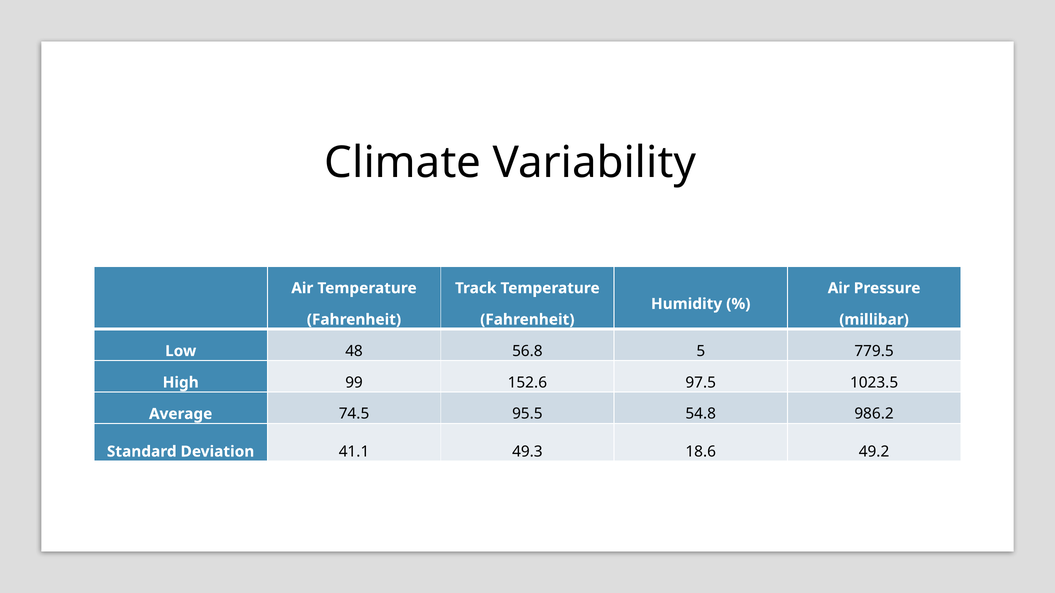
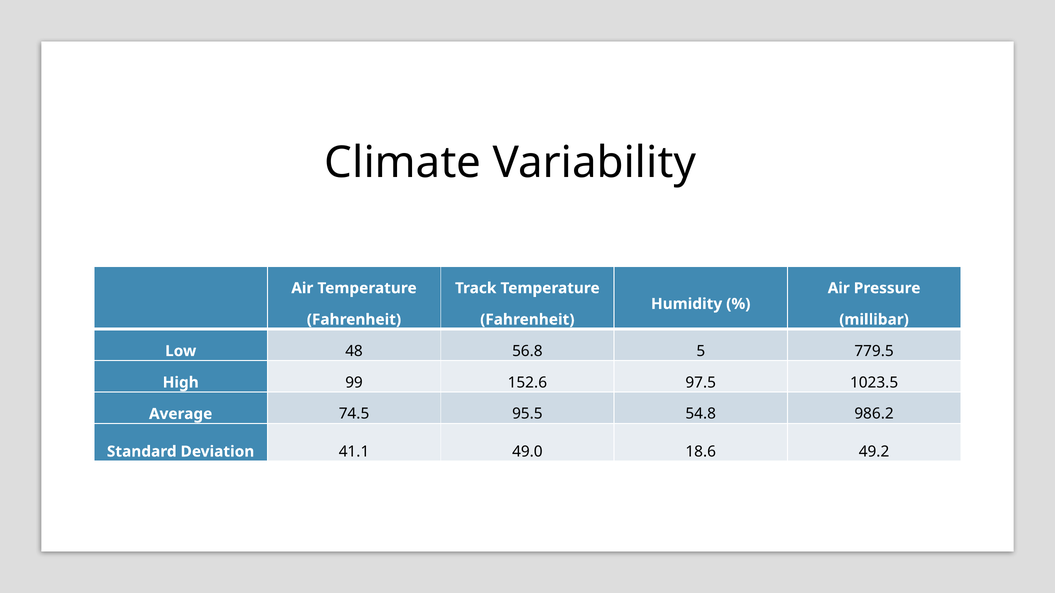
49.3: 49.3 -> 49.0 (527, 452)
